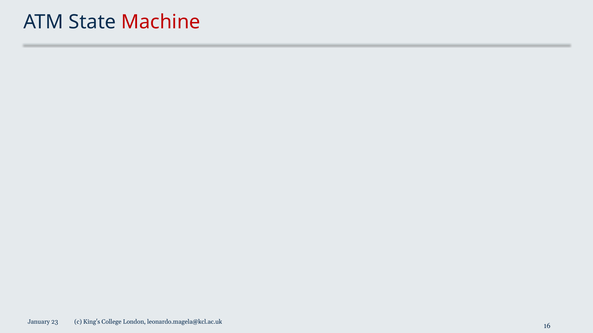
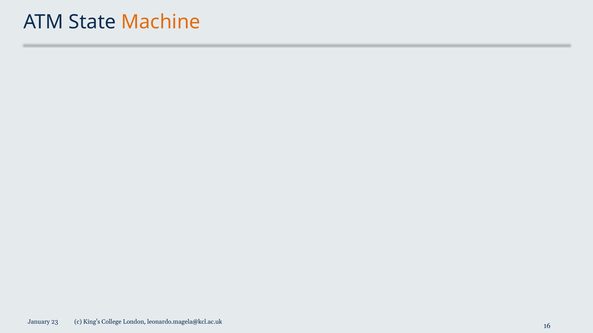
Machine colour: red -> orange (161, 22)
